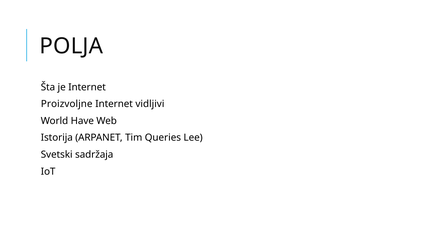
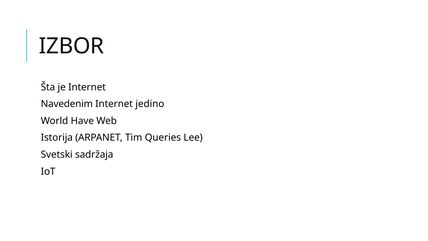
POLJA: POLJA -> IZBOR (71, 46)
Proizvoljne: Proizvoljne -> Navedenim (67, 104)
vidljivi: vidljivi -> jedino (150, 104)
